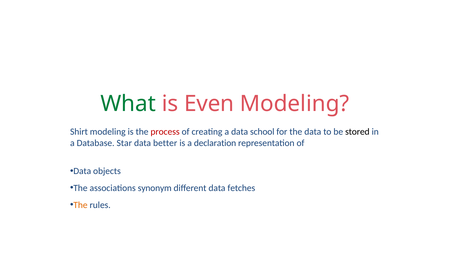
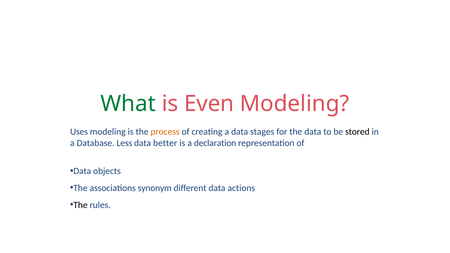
Shirt: Shirt -> Uses (79, 132)
process colour: red -> orange (165, 132)
school: school -> stages (262, 132)
Star: Star -> Less (124, 143)
fetches: fetches -> actions (241, 188)
The colour: orange -> black (80, 205)
